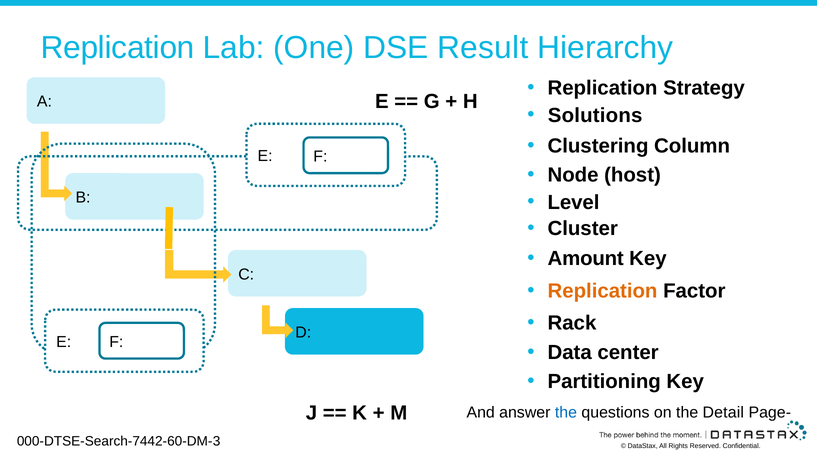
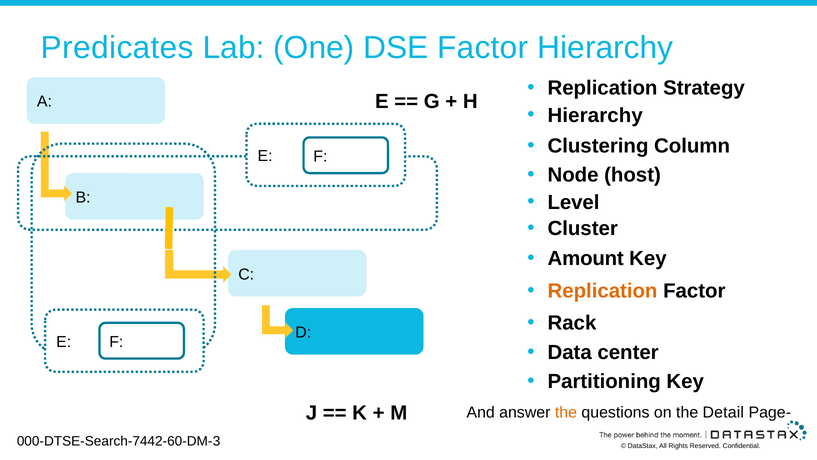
Replication: Replication -> Predicates (117, 48)
DSE Result: Result -> Factor (483, 48)
Solutions: Solutions -> Hierarchy (595, 115)
the colour: blue -> orange (566, 412)
